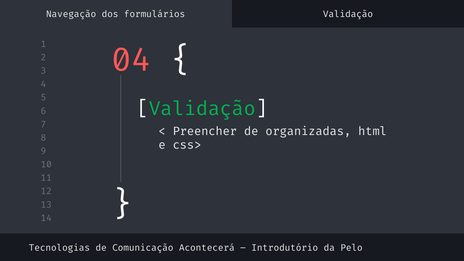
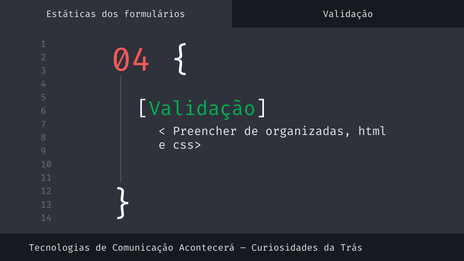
Navegação: Navegação -> Estáticas (71, 14)
Introdutório: Introdutório -> Curiosidades (285, 248)
Pelo: Pelo -> Trás (352, 248)
